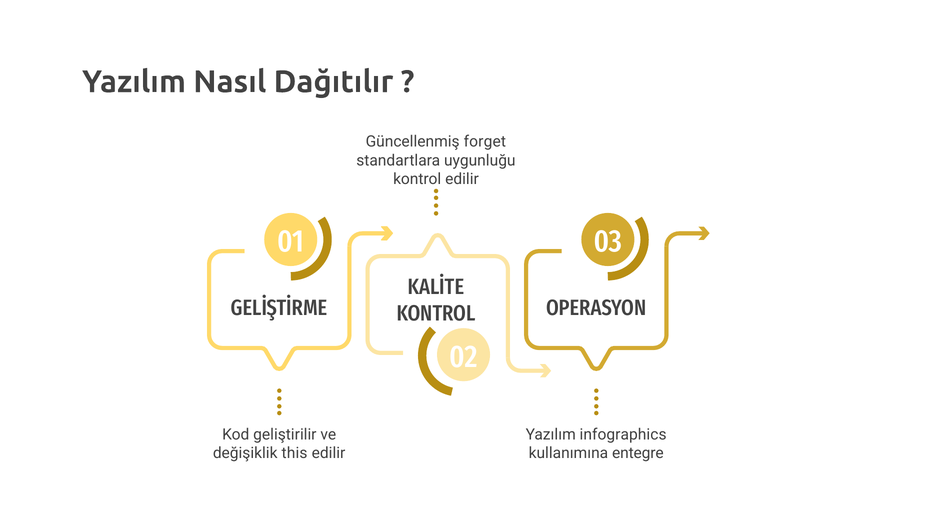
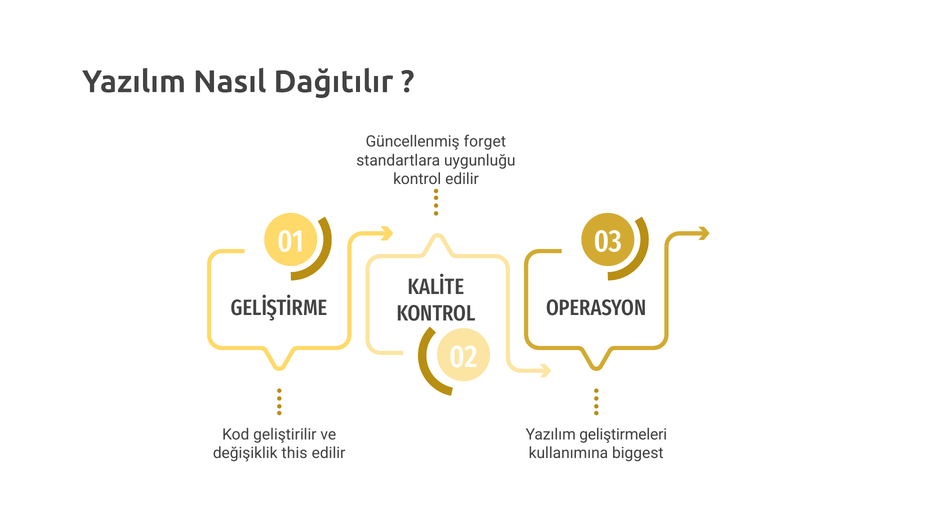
infographics: infographics -> geliştirmeleri (623, 434)
entegre: entegre -> biggest (638, 453)
